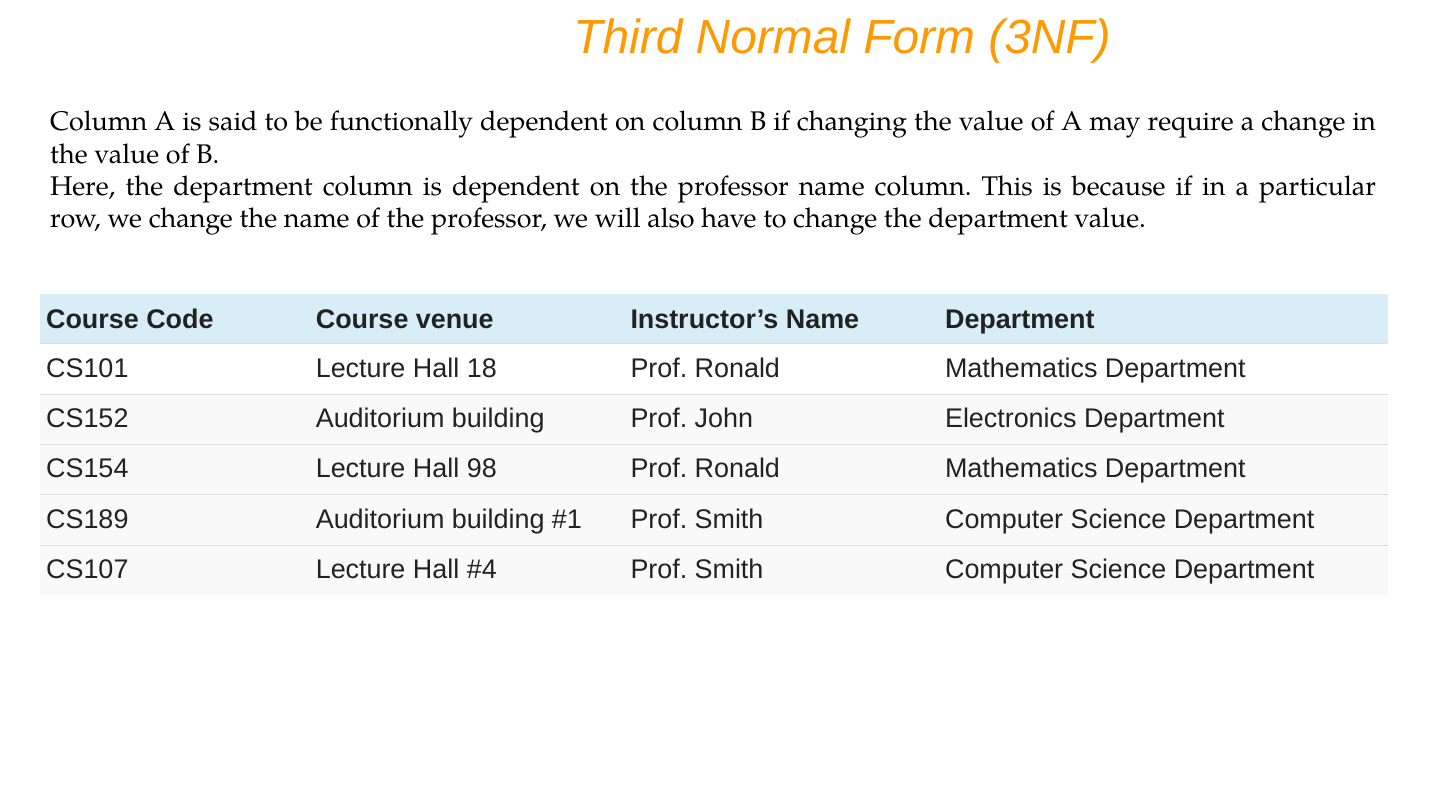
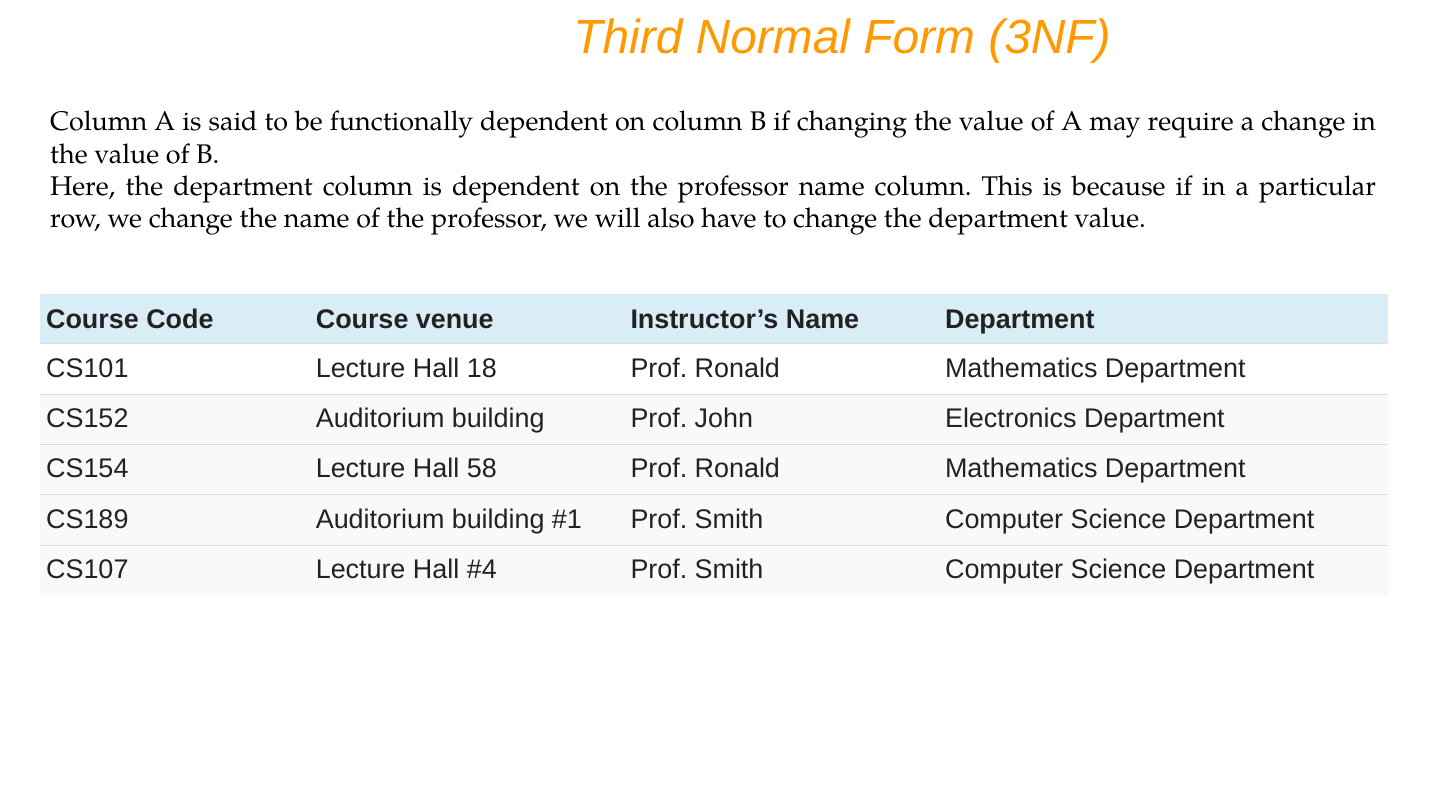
98: 98 -> 58 (482, 469)
